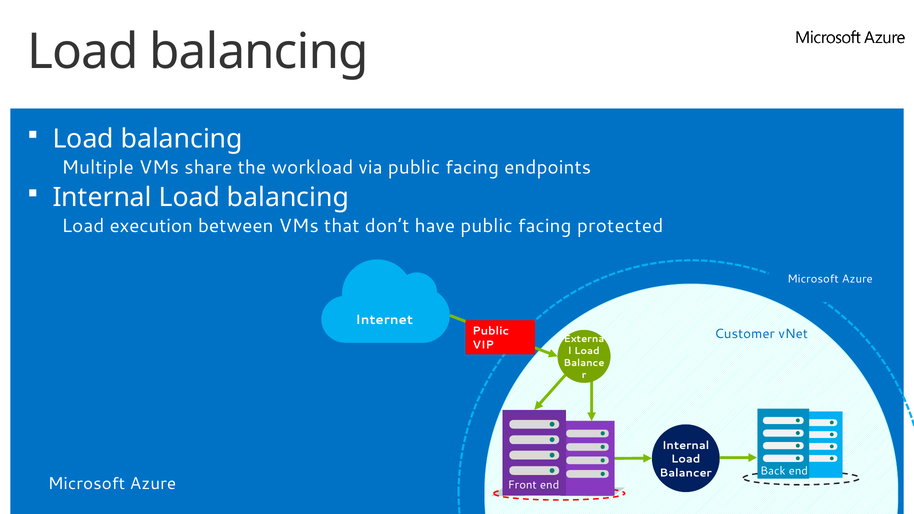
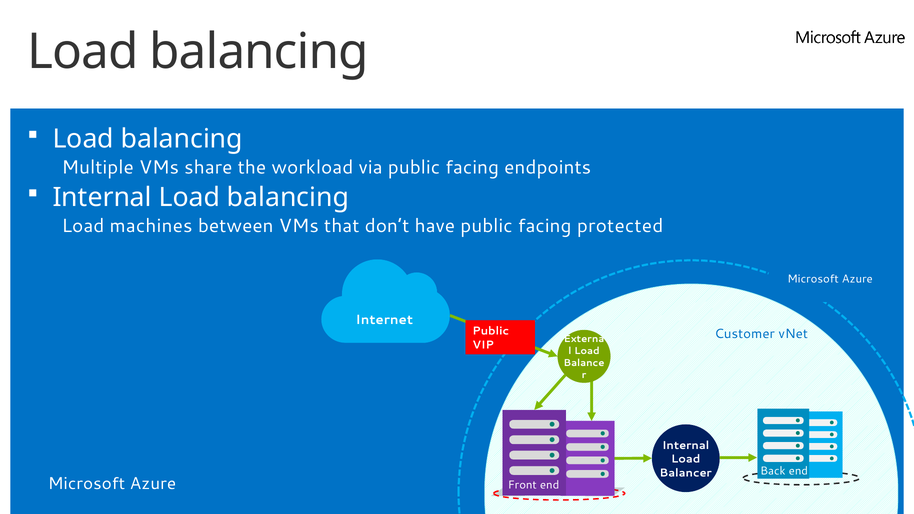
execution: execution -> machines (151, 226)
